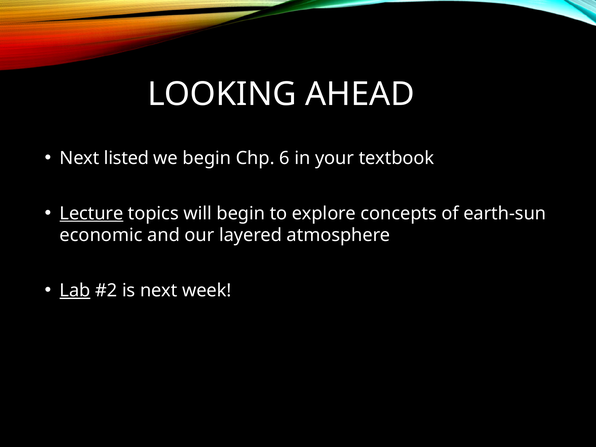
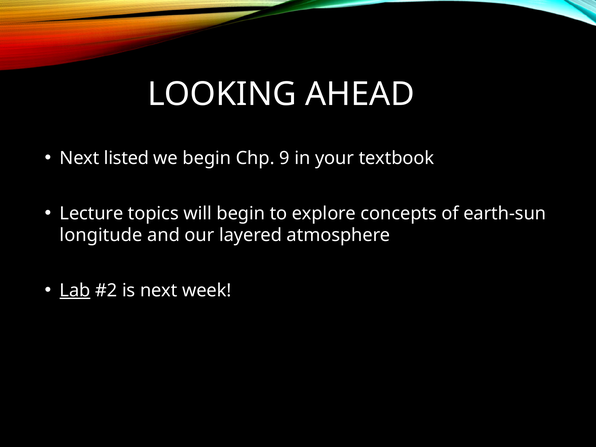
6: 6 -> 9 (285, 158)
Lecture underline: present -> none (91, 213)
economic: economic -> longitude (101, 235)
